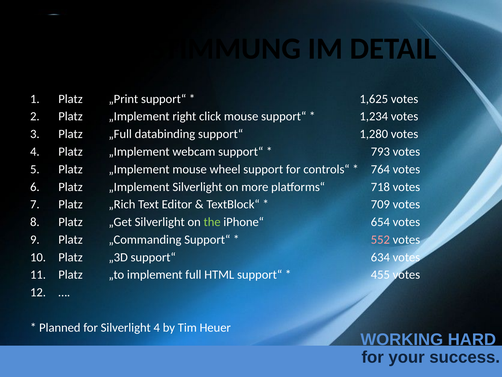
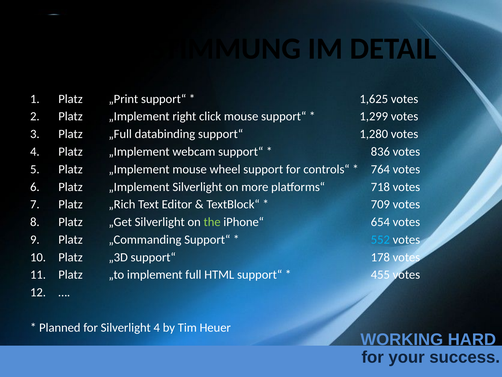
1,234: 1,234 -> 1,299 (374, 116)
793: 793 -> 836 (380, 151)
552 colour: pink -> light blue (380, 239)
634: 634 -> 178 (380, 257)
